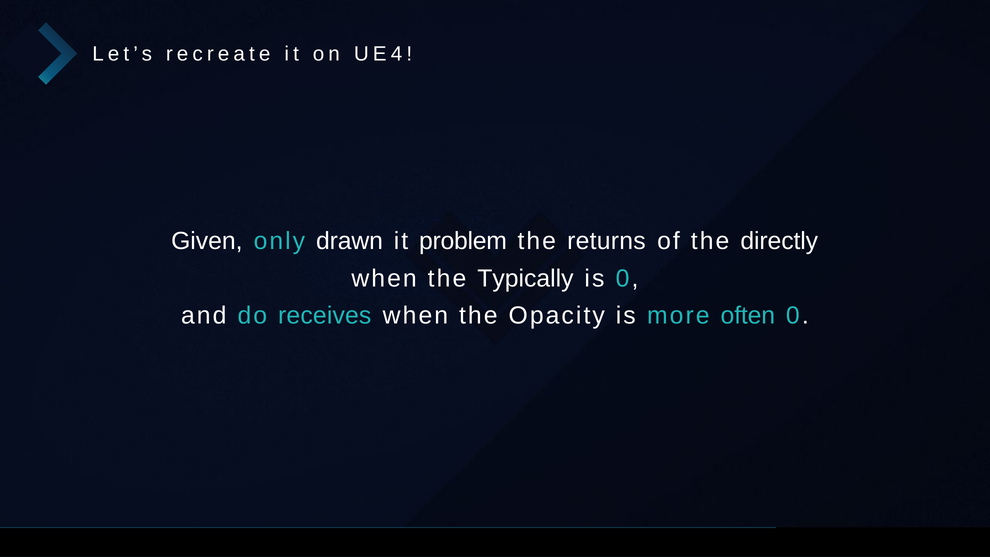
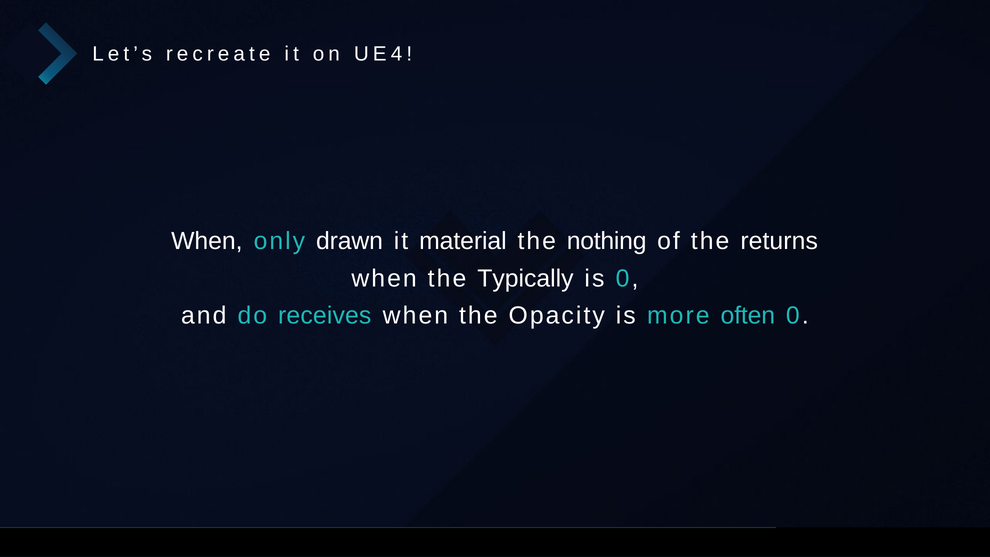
Given: Given -> When (207, 241)
problem: problem -> material (463, 241)
returns: returns -> nothing (607, 241)
directly: directly -> returns (779, 241)
